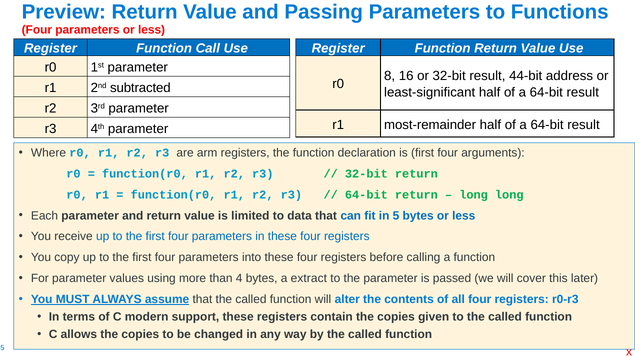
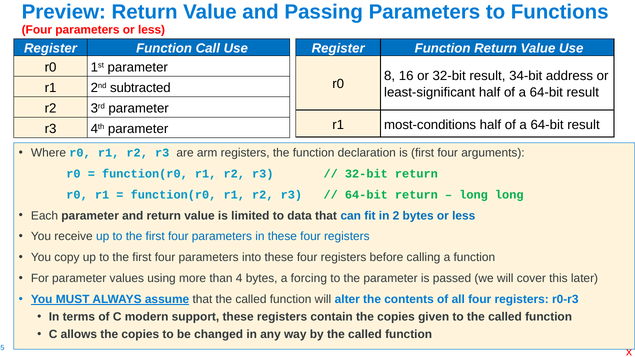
44-bit: 44-bit -> 34-bit (526, 76)
most-remainder: most-remainder -> most-conditions (430, 125)
5: 5 -> 2 (396, 216)
extract: extract -> forcing (309, 278)
